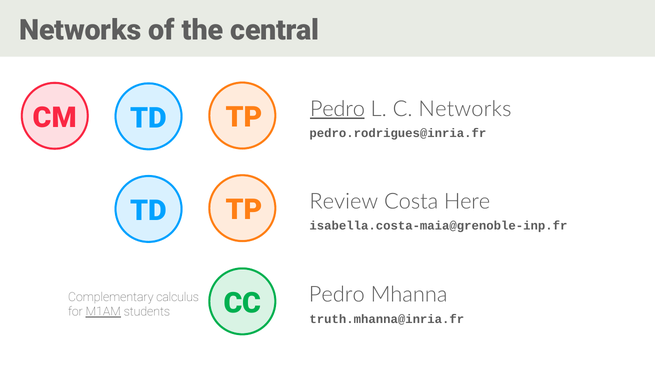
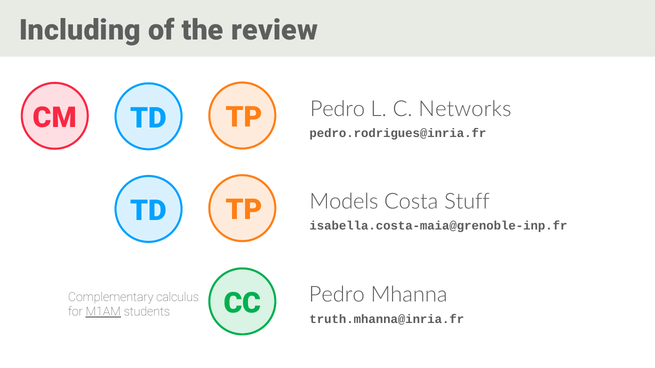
Networks: Networks -> Including (80, 30)
central: central -> review (274, 30)
Pedro underline: present -> none (337, 109)
Review: Review -> Models (344, 202)
Here: Here -> Stuff (467, 202)
